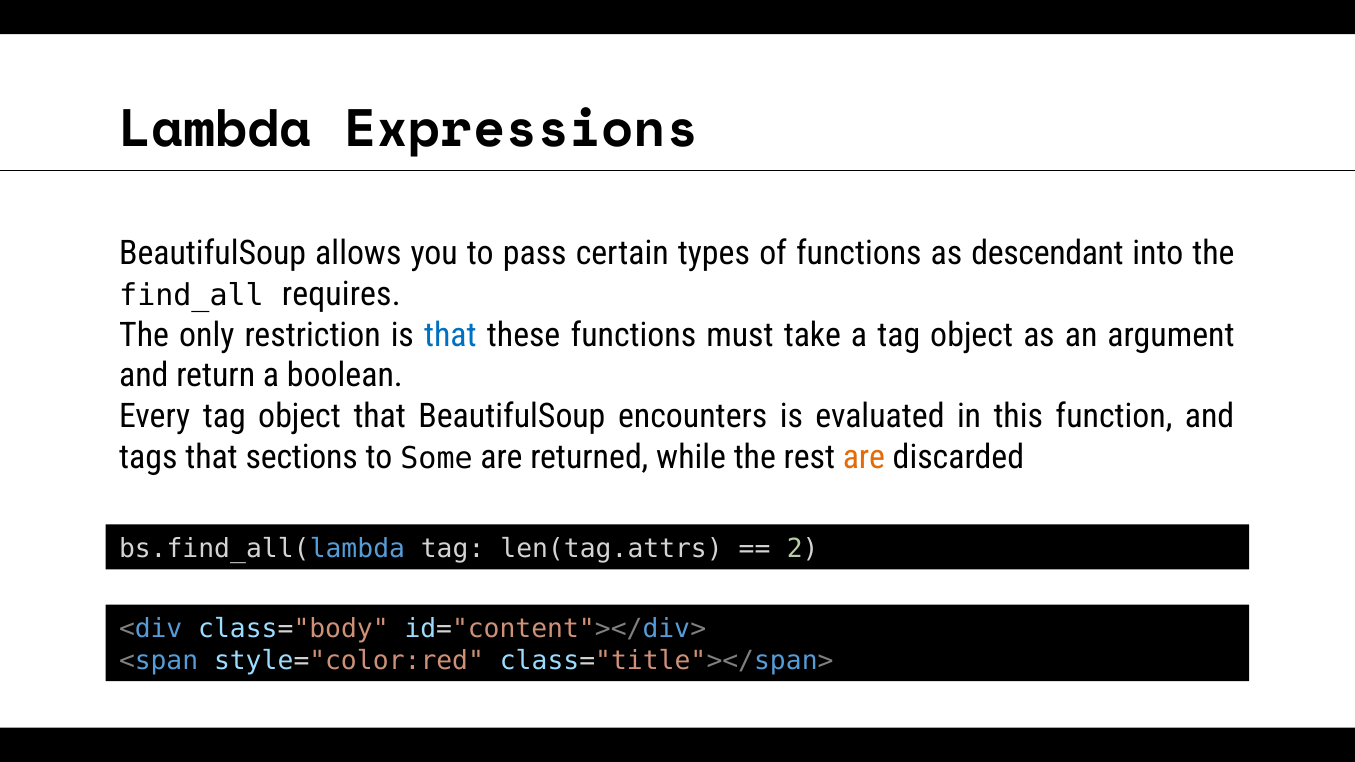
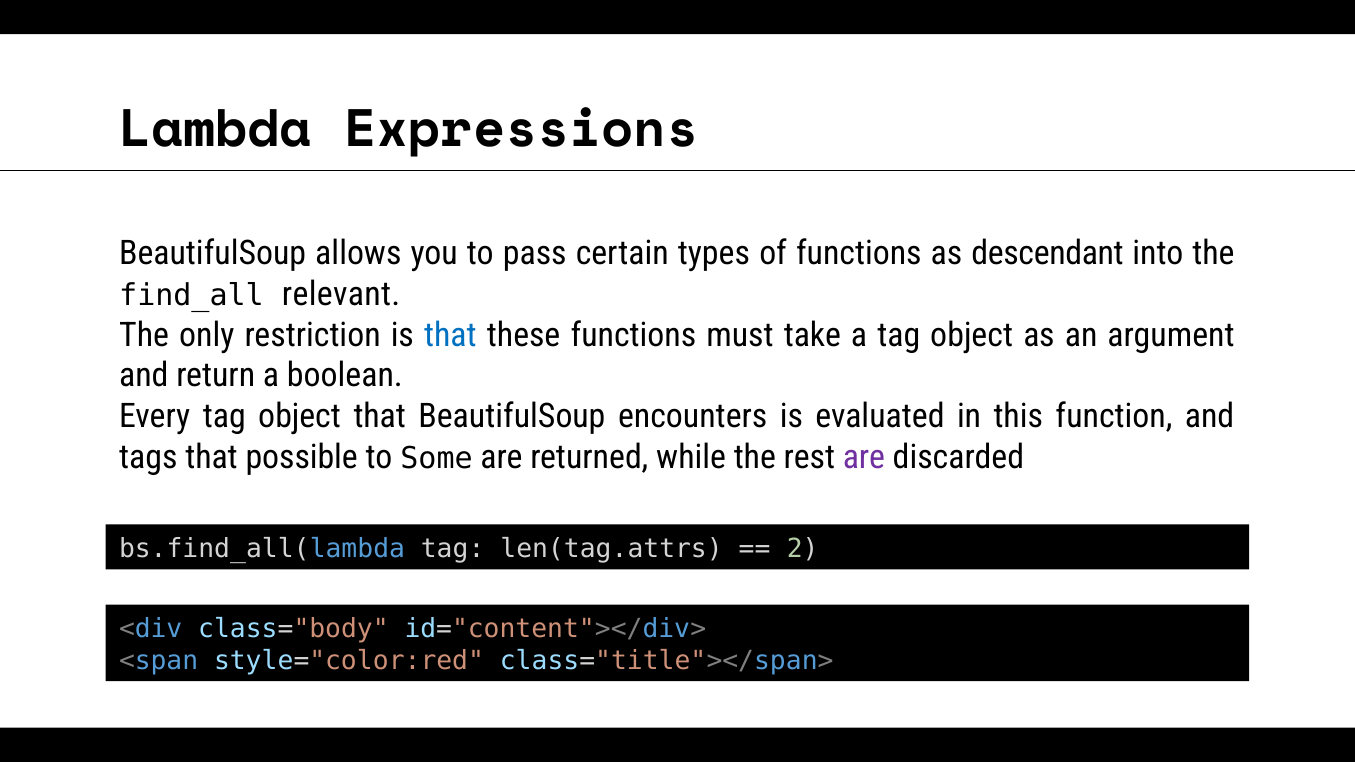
requires: requires -> relevant (341, 294)
sections: sections -> possible (302, 457)
are colour: orange -> purple (864, 457)
